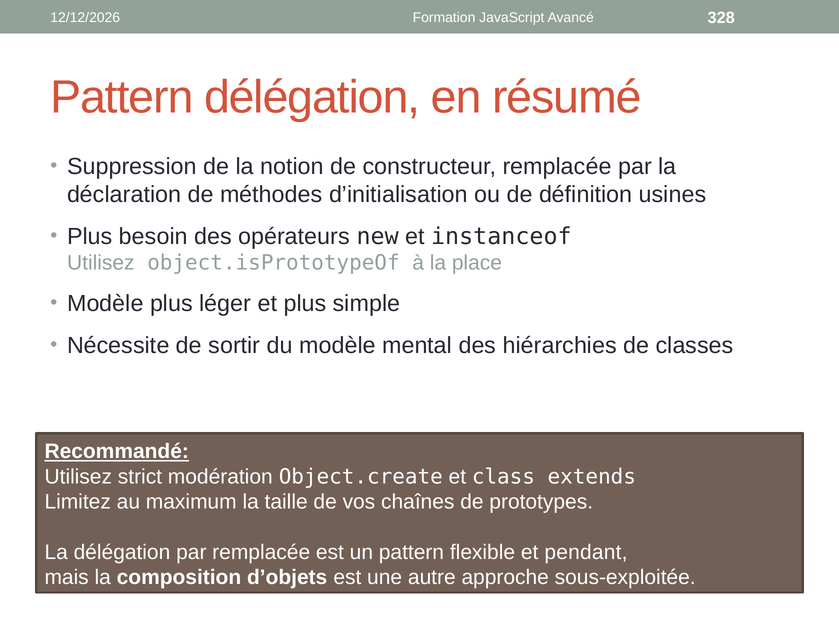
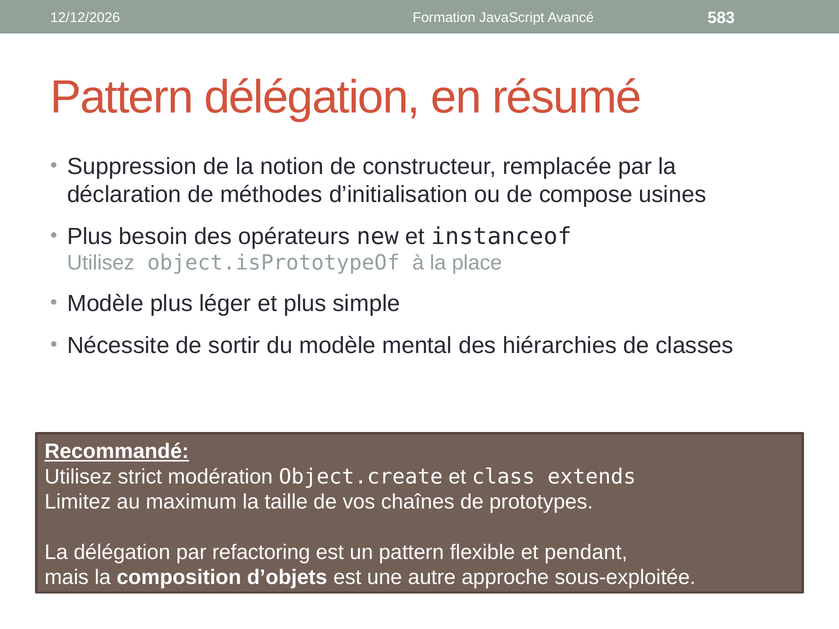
328: 328 -> 583 (721, 18)
définition: définition -> compose (586, 195)
par remplacée: remplacée -> refactoring (261, 552)
